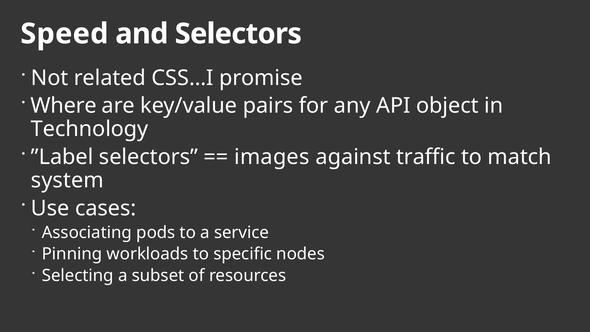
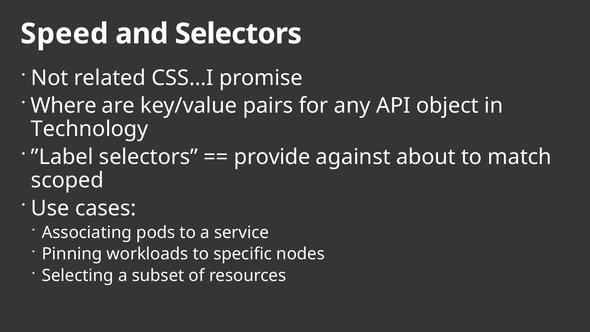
images: images -> provide (272, 157)
traffic: traffic -> about (426, 157)
system: system -> scoped (67, 180)
